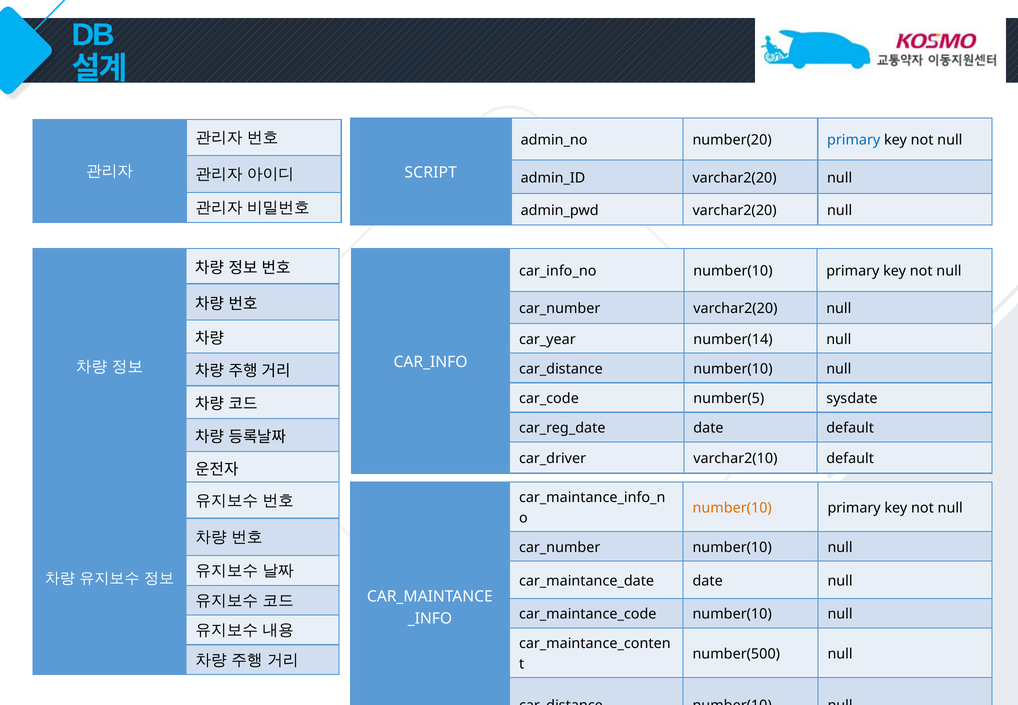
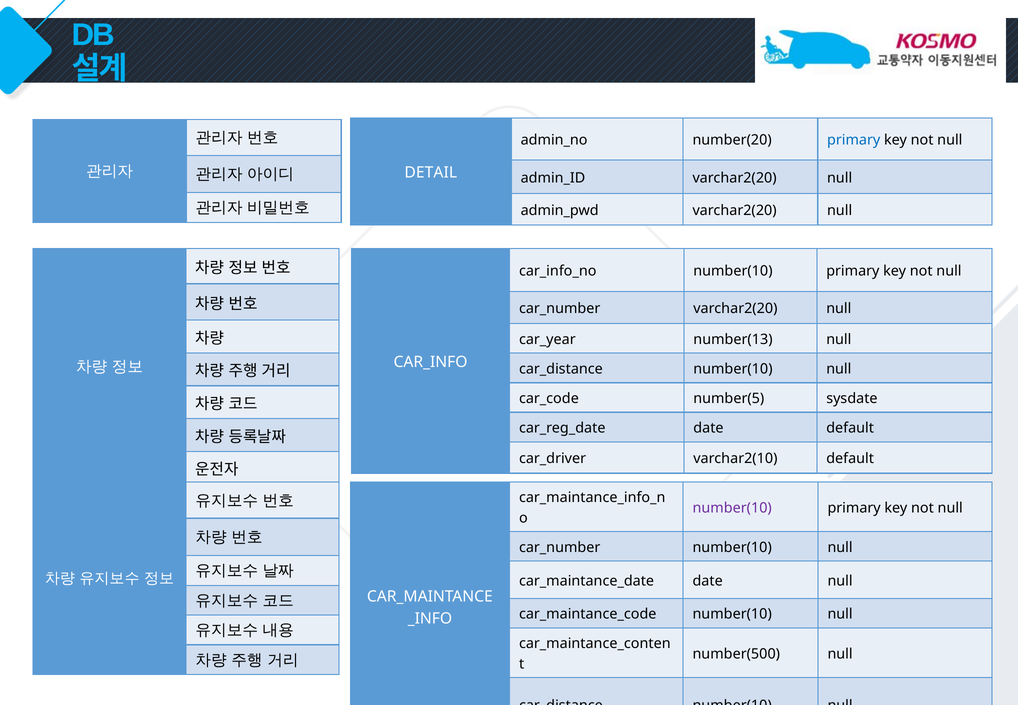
SCRIPT: SCRIPT -> DETAIL (431, 173)
number(14: number(14 -> number(13 (733, 339)
number(10 colour: orange -> purple (732, 508)
